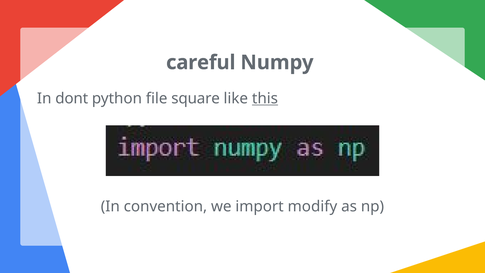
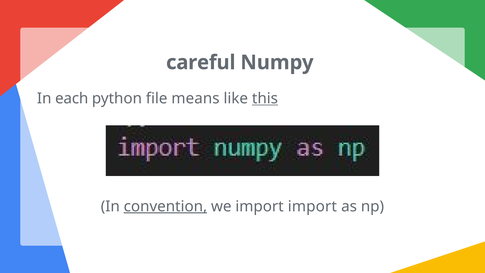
dont: dont -> each (72, 98)
square: square -> means (195, 98)
convention underline: none -> present (165, 206)
import modify: modify -> import (312, 206)
